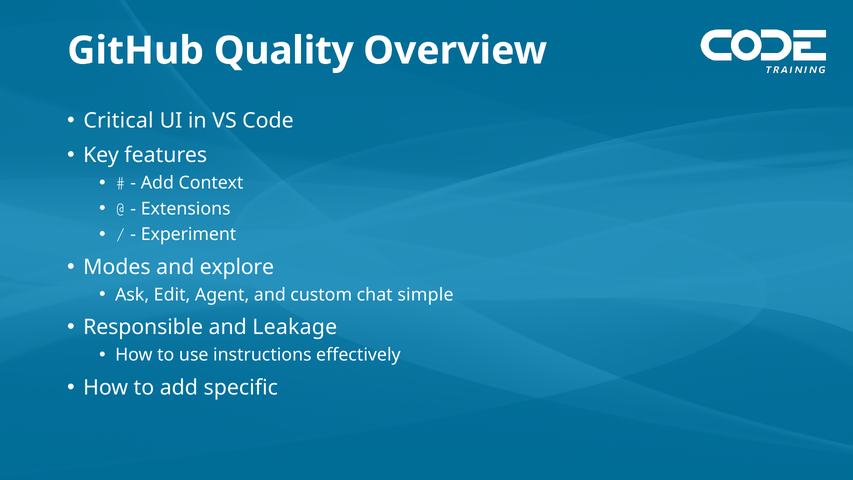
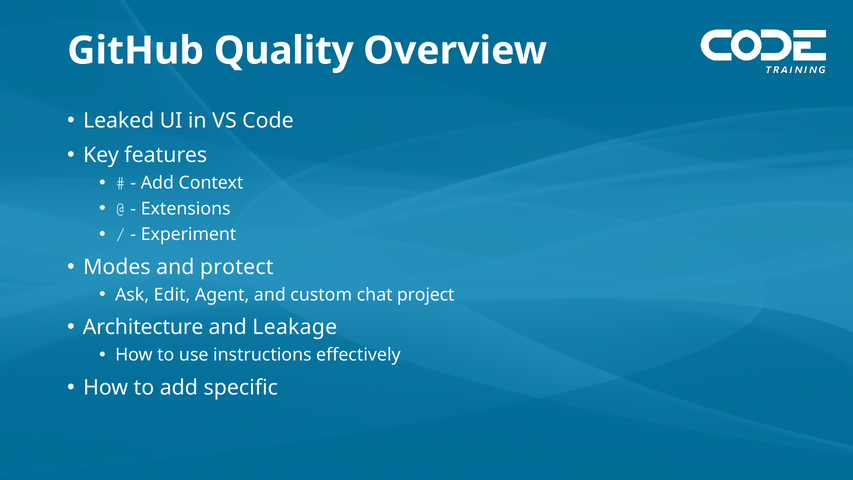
Critical: Critical -> Leaked (119, 121)
explore: explore -> protect (237, 267)
simple: simple -> project (426, 295)
Responsible: Responsible -> Architecture (143, 327)
